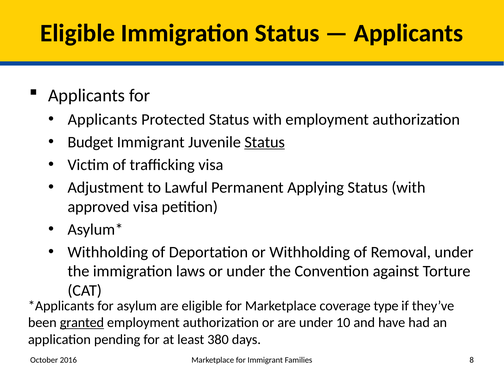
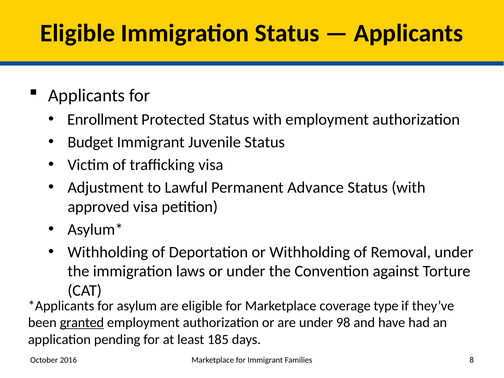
Applicants: Applicants -> Enrollment (103, 119)
Status underline: present -> none (265, 142)
Applying: Applying -> Advance (316, 187)
10: 10 -> 98 (343, 323)
380: 380 -> 185 (218, 339)
